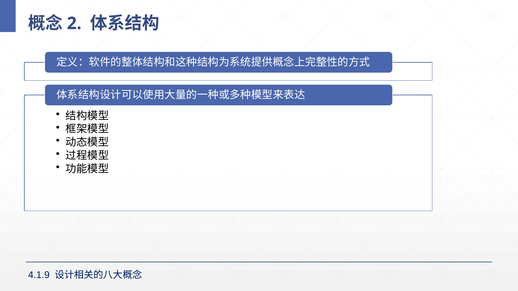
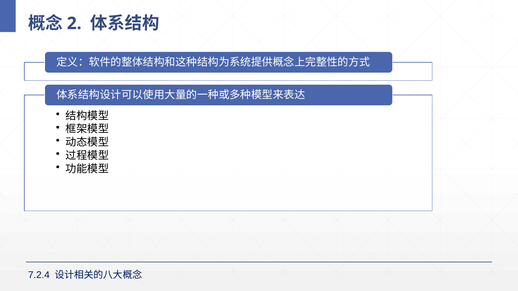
4.1.9: 4.1.9 -> 7.2.4 (39, 275)
